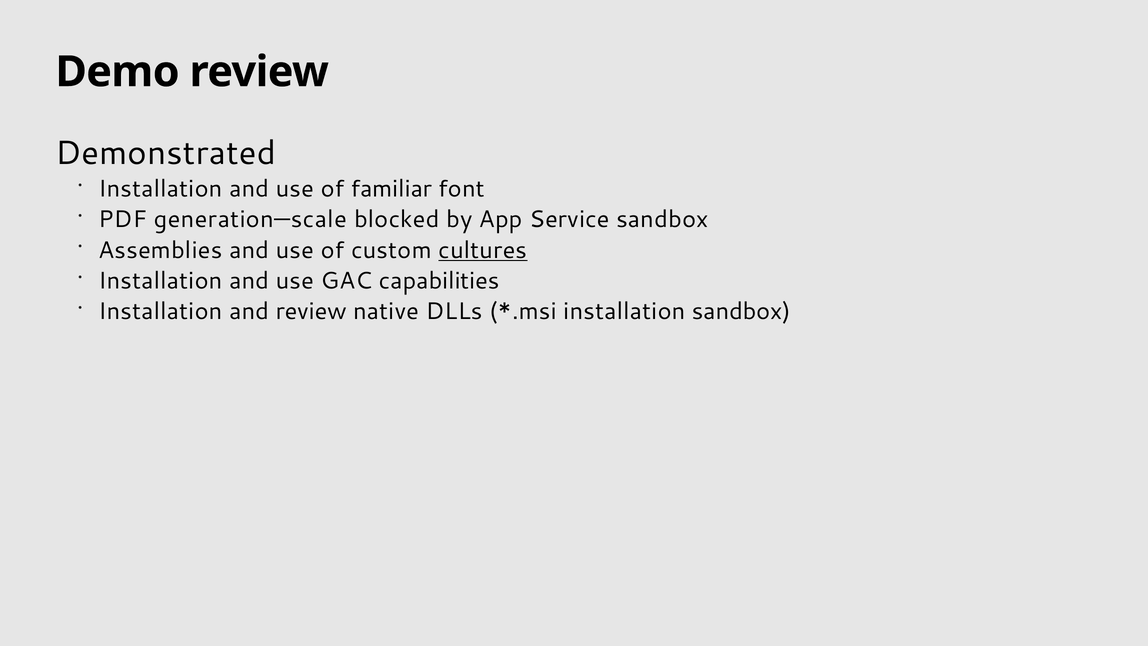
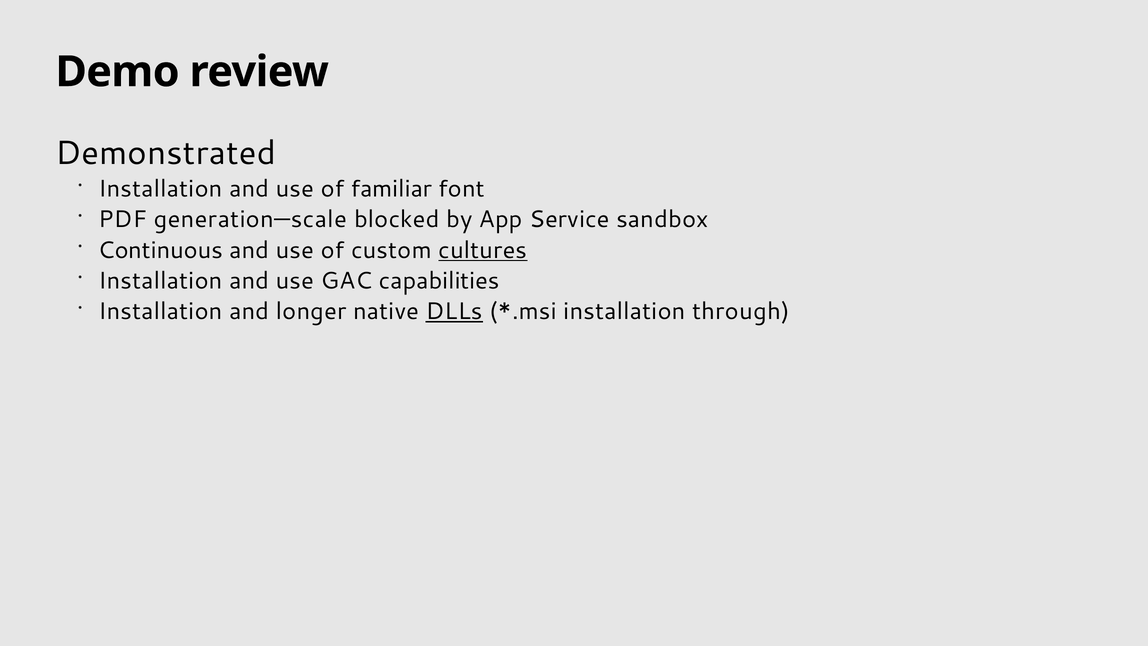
Assemblies: Assemblies -> Continuous (160, 250)
and review: review -> longer (311, 311)
DLLs underline: none -> present (454, 311)
installation sandbox: sandbox -> through (741, 311)
